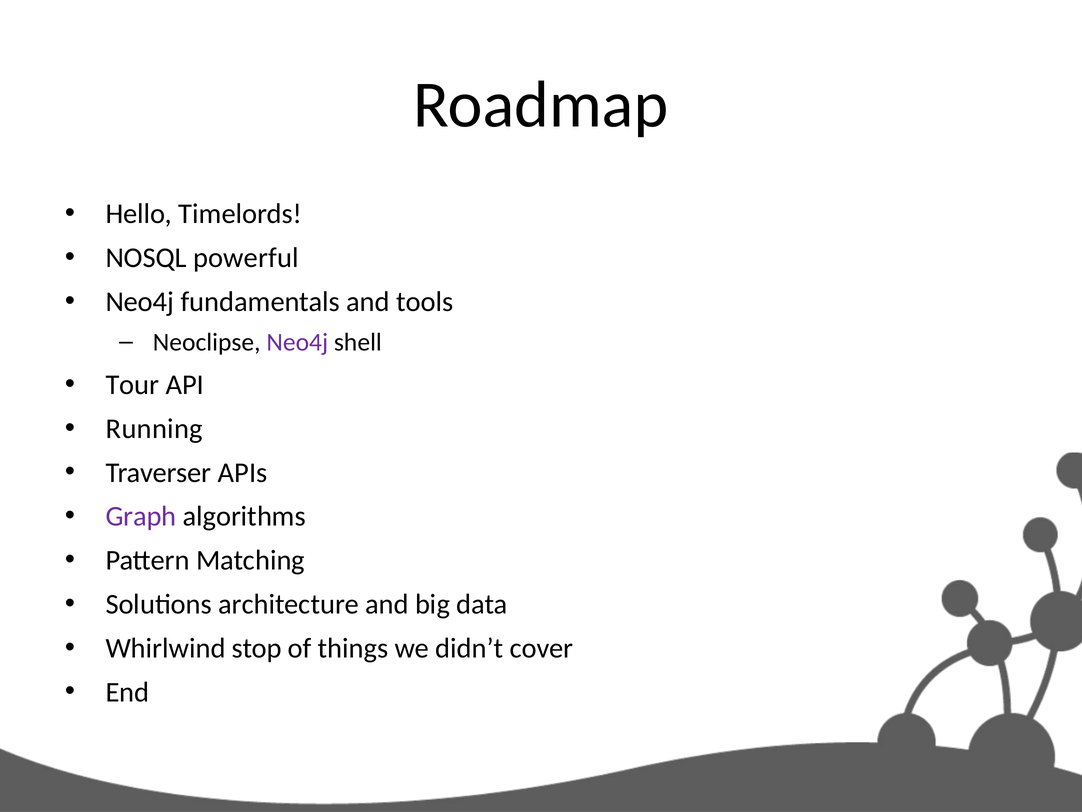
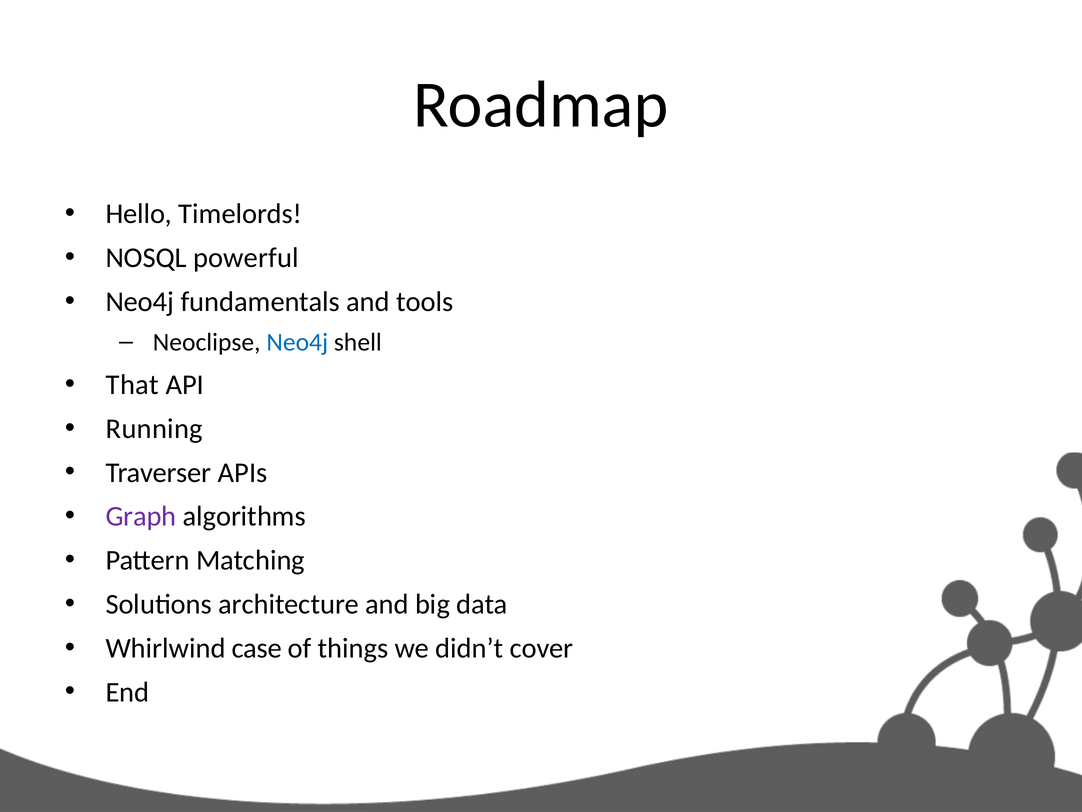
Neo4j colour: purple -> blue (297, 342)
Tour: Tour -> That (132, 385)
stop: stop -> case (257, 648)
